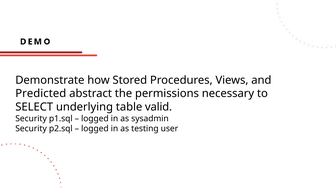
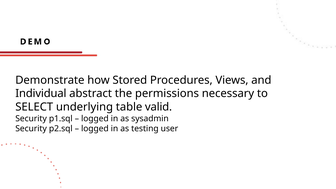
Predicted: Predicted -> Individual (41, 94)
